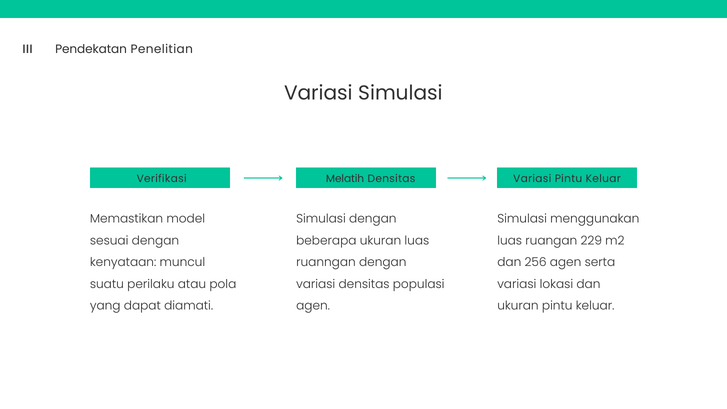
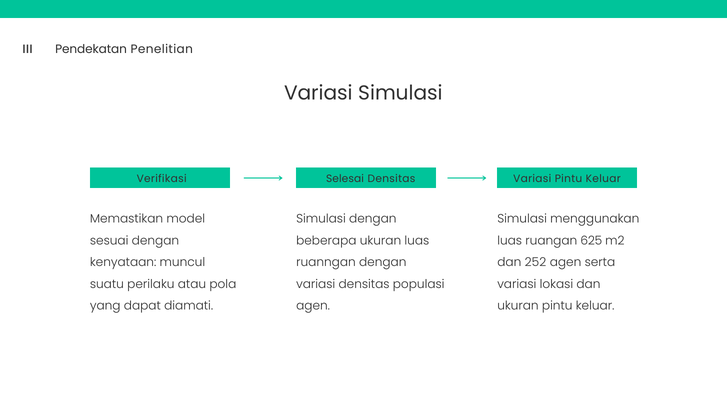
Melatih: Melatih -> Selesai (345, 179)
229: 229 -> 625 (591, 241)
256: 256 -> 252 (535, 262)
